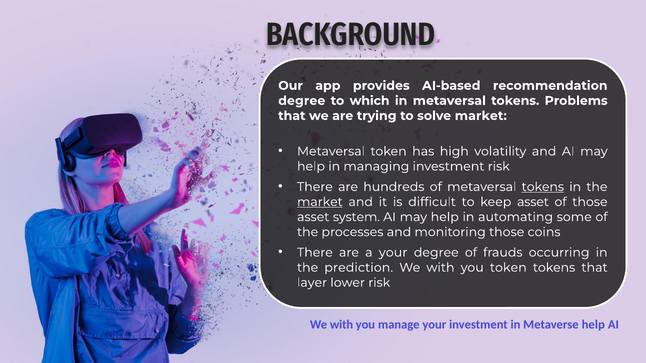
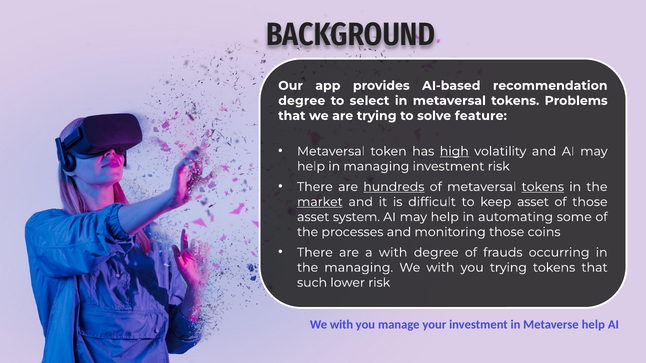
which: which -> select (370, 101)
solve market: market -> feature (481, 116)
high underline: none -> present (454, 151)
hundreds underline: none -> present (394, 187)
a your: your -> with (393, 253)
the prediction: prediction -> managing (359, 268)
you token: token -> trying (508, 268)
layer: layer -> such (312, 283)
